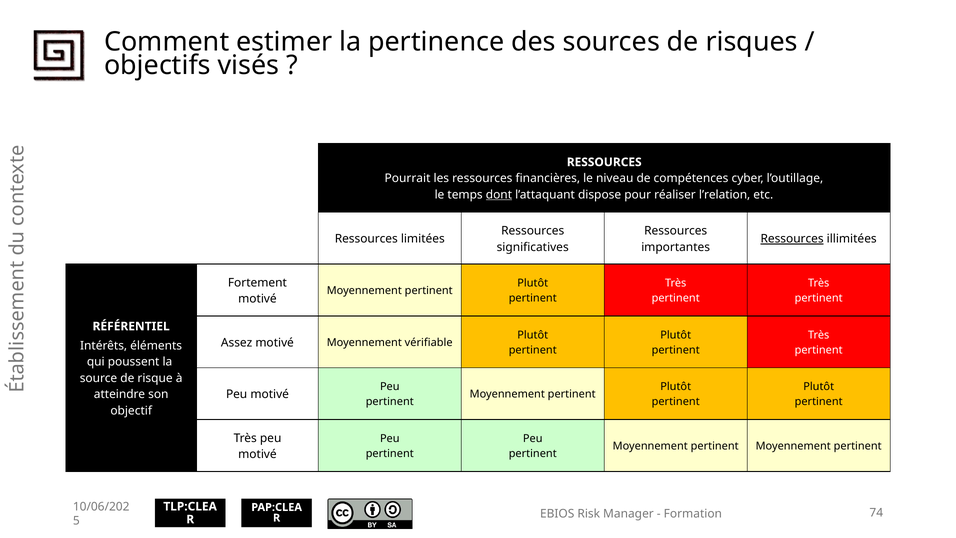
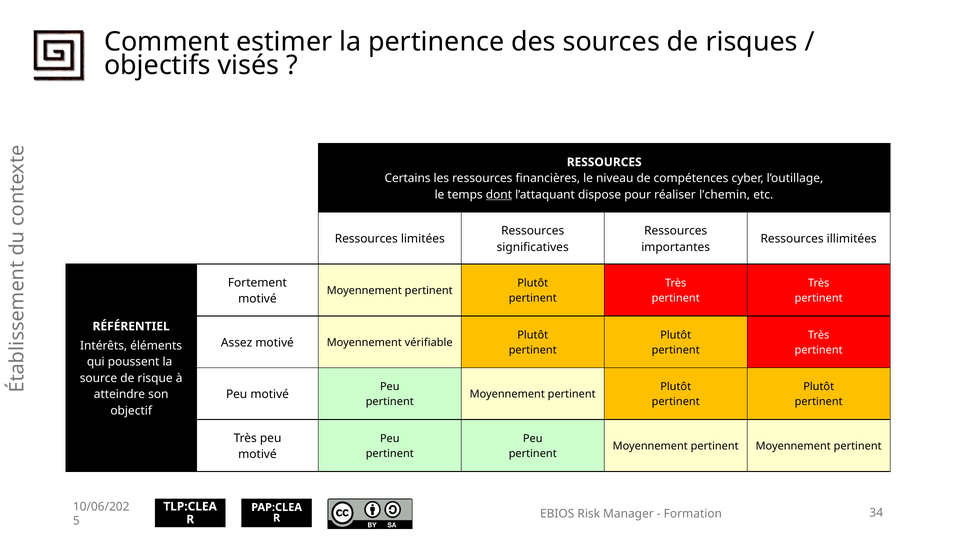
Pourrait: Pourrait -> Certains (408, 178)
l’relation: l’relation -> l’chemin (725, 195)
Ressources underline: present -> none (792, 239)
74: 74 -> 34 (876, 513)
